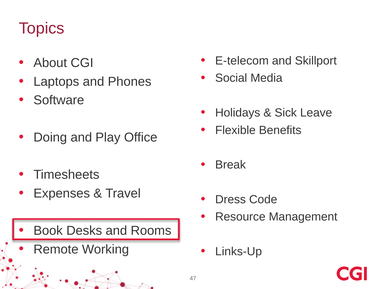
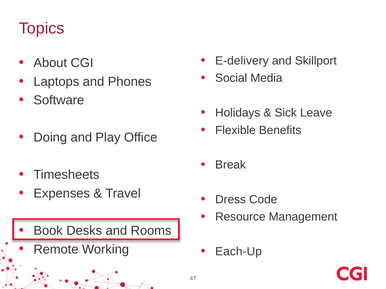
E-telecom: E-telecom -> E-delivery (242, 61)
Links-Up: Links-Up -> Each-Up (239, 252)
